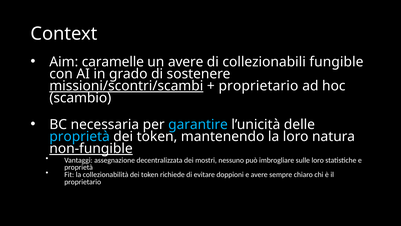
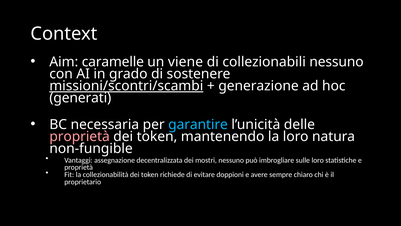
un avere: avere -> viene (186, 62)
collezionabili fungible: fungible -> nessuno (337, 62)
proprietario: proprietario -> generazione (259, 86)
scambio: scambio -> generati (80, 98)
proprietà colour: light blue -> pink (80, 136)
non-fungible underline: present -> none (91, 148)
